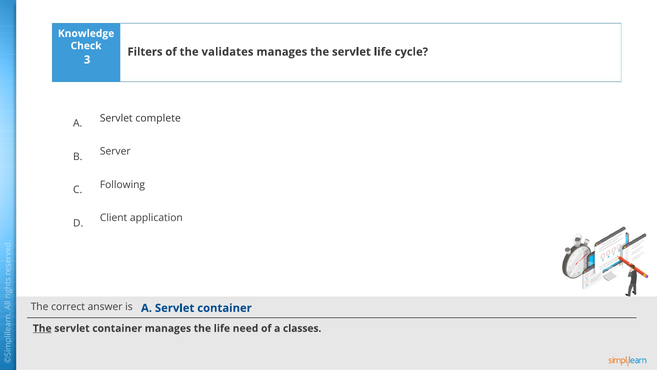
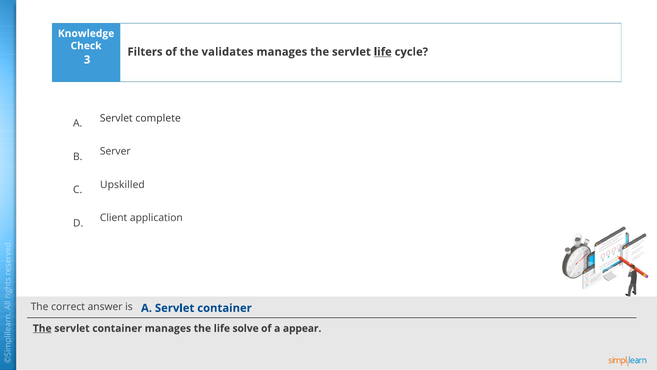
life underline: none -> present (383, 52)
Following: Following -> Upskilled (122, 185)
need: need -> solve (246, 328)
classes: classes -> appear (302, 328)
